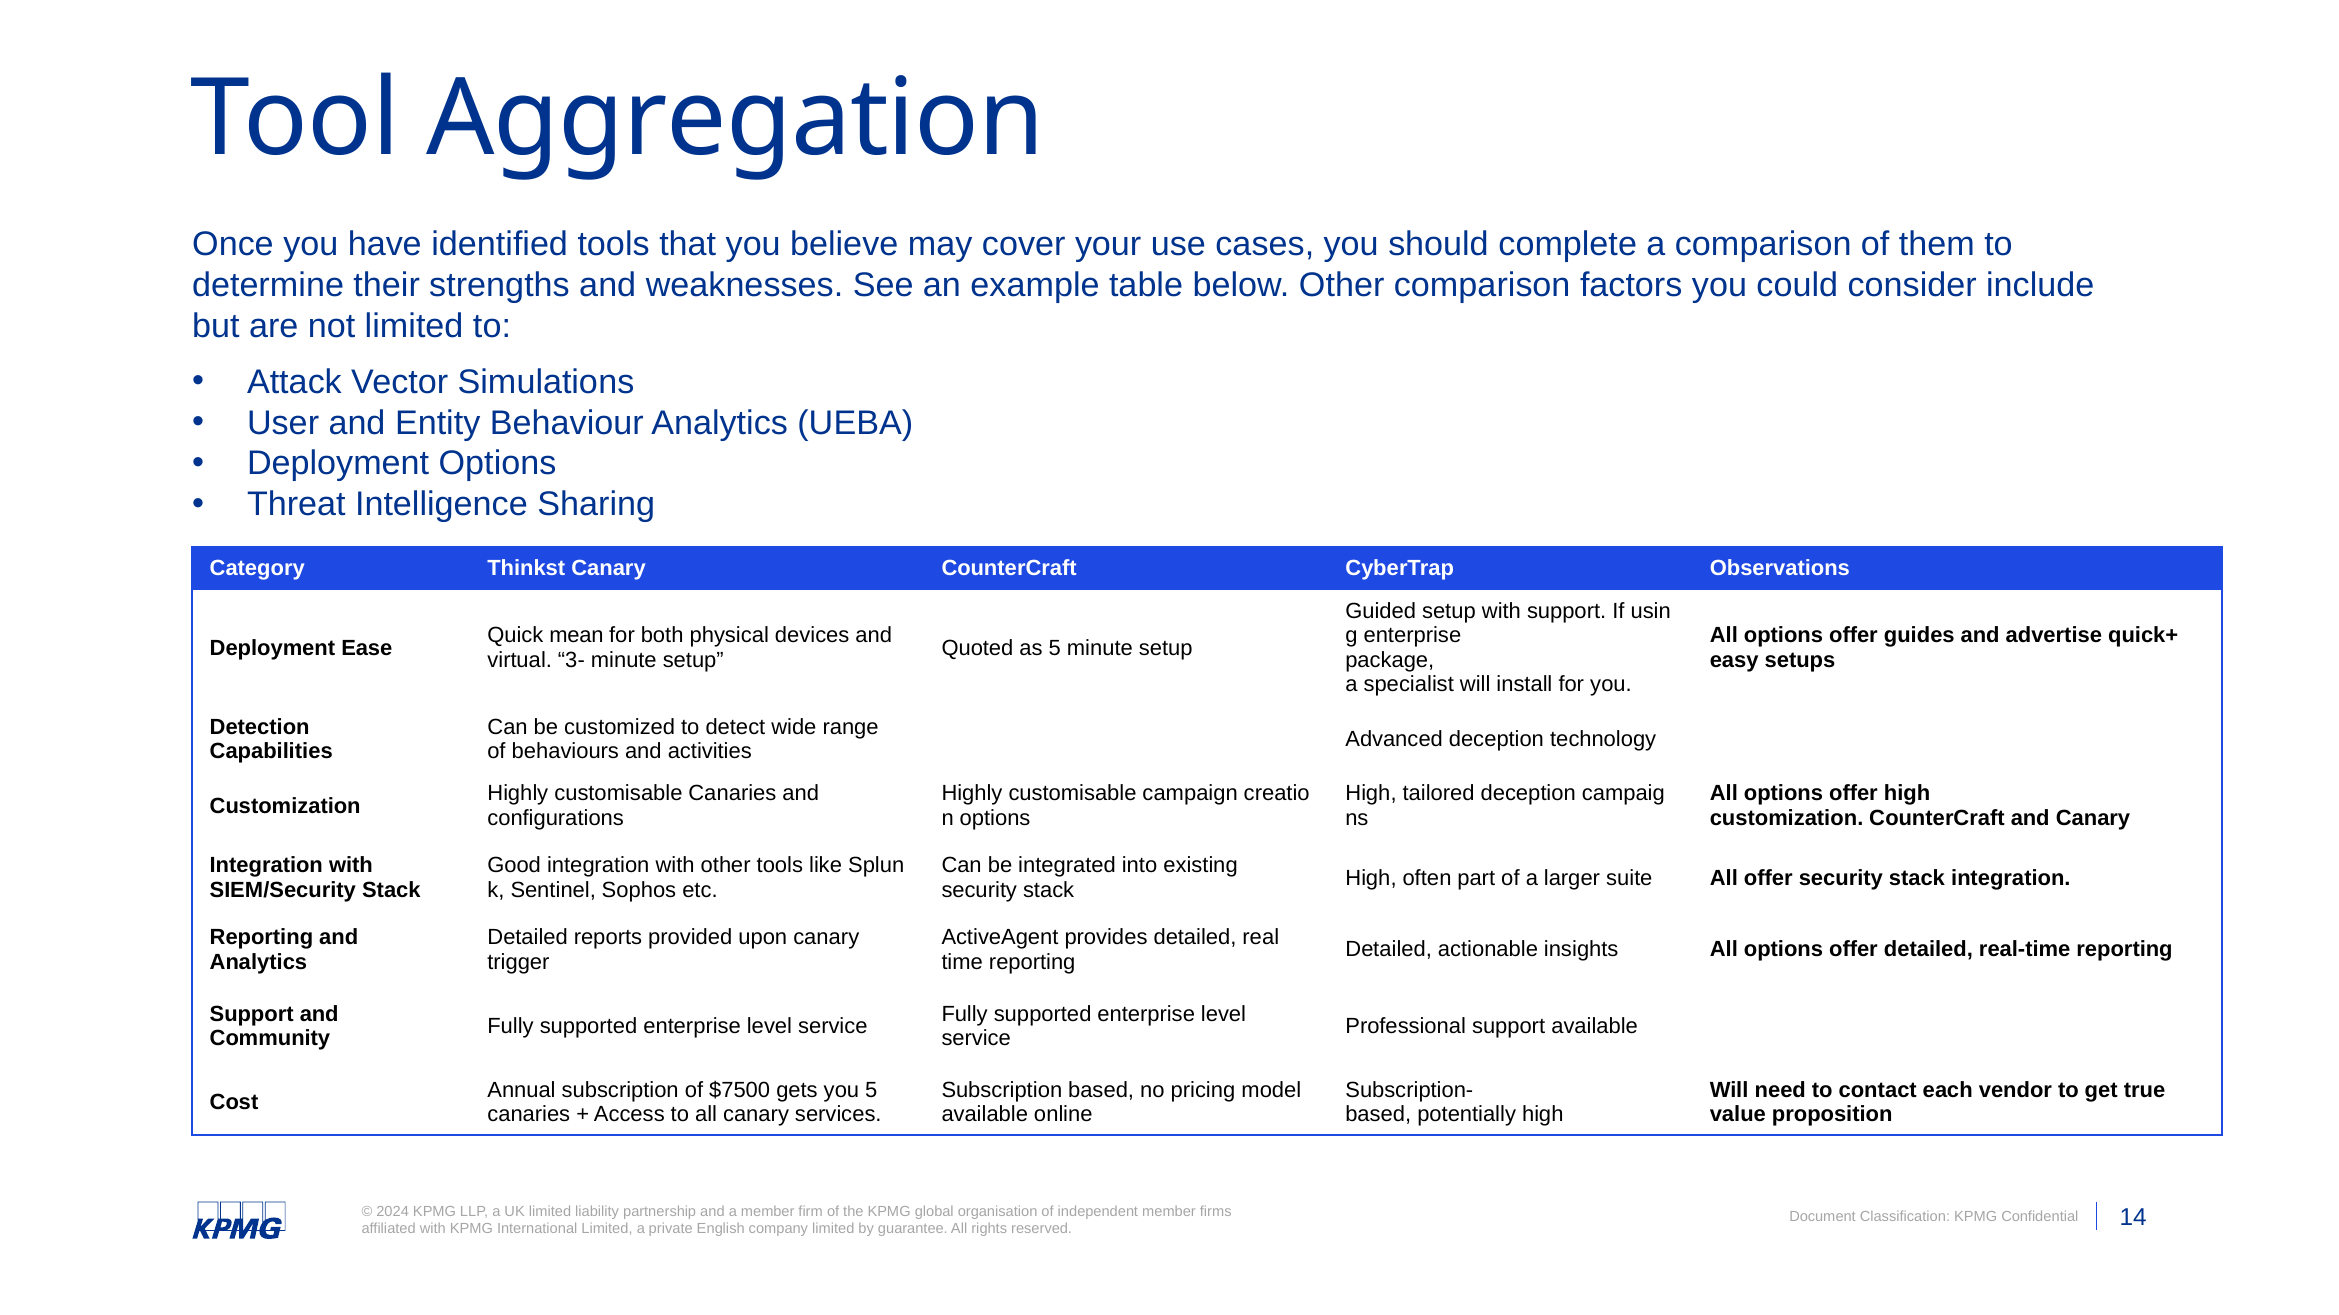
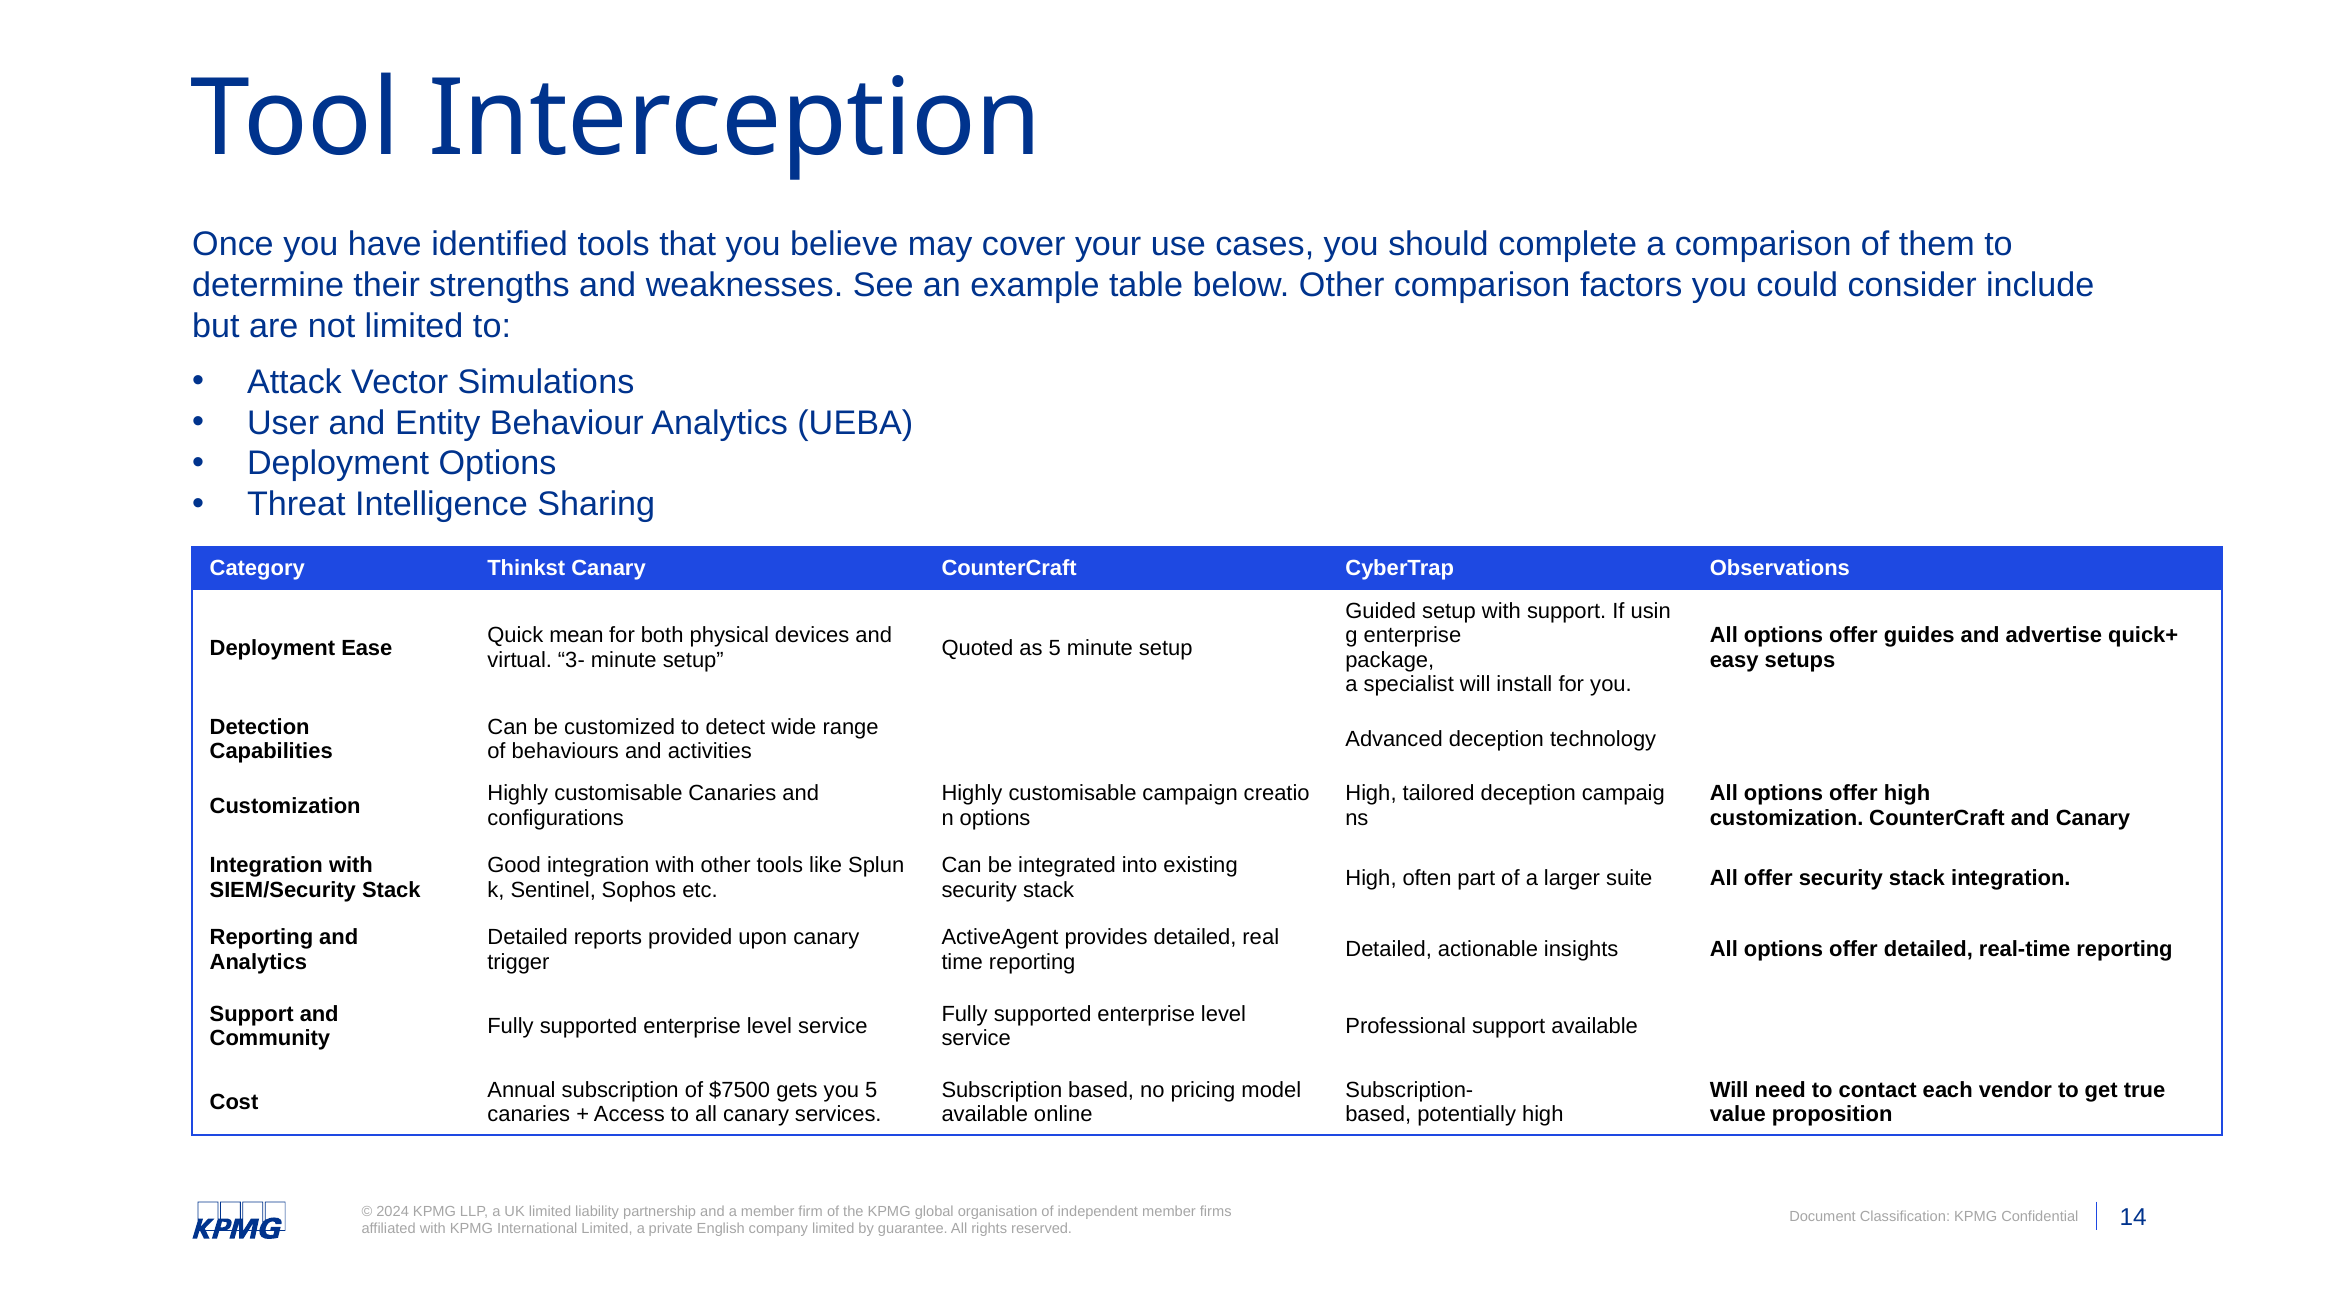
Aggregation: Aggregation -> Interception (735, 119)
